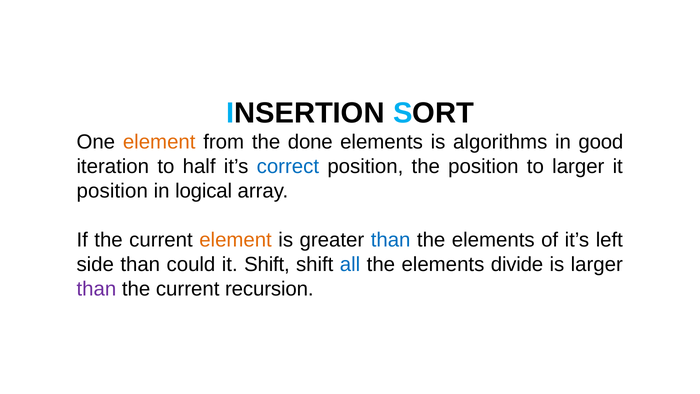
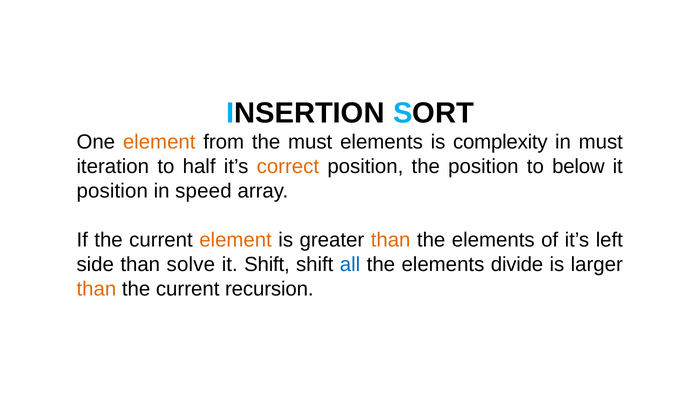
the done: done -> must (310, 142)
algorithms: algorithms -> complexity (500, 142)
in good: good -> must (601, 142)
correct colour: blue -> orange (288, 167)
to larger: larger -> below (578, 167)
logical: logical -> speed (203, 191)
than colour: blue -> orange (391, 240)
could: could -> solve (191, 265)
than colour: purple -> orange (96, 289)
